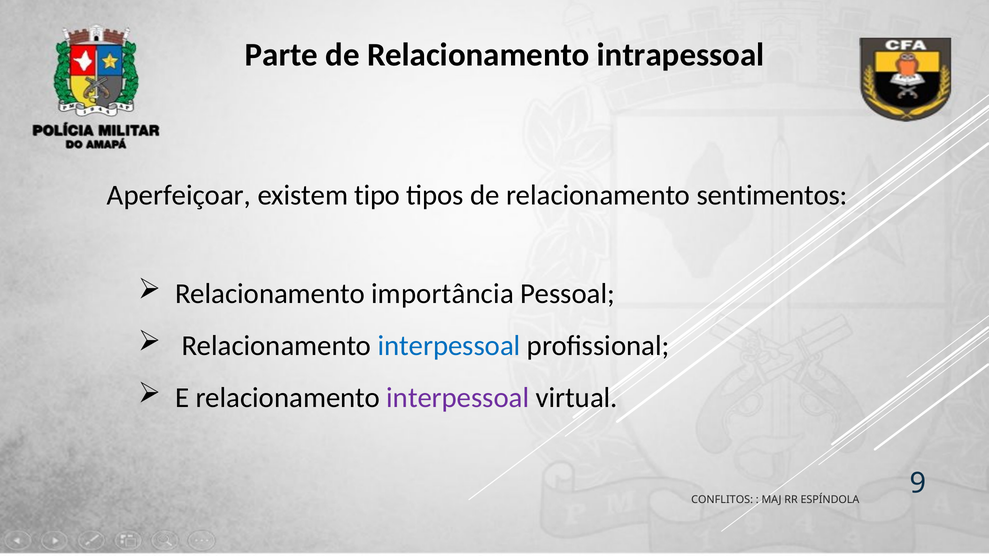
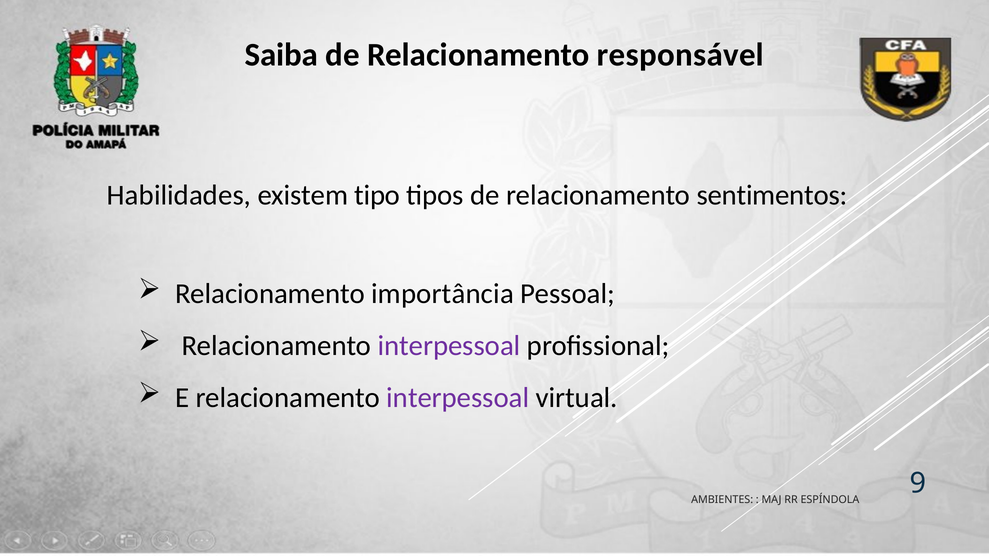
Parte: Parte -> Saiba (282, 55)
intrapessoal: intrapessoal -> responsável (680, 55)
Aperfeiçoar: Aperfeiçoar -> Habilidades (179, 195)
interpessoal colour: blue -> purple (449, 346)
CONFLITOS: CONFLITOS -> AMBIENTES (722, 500)
